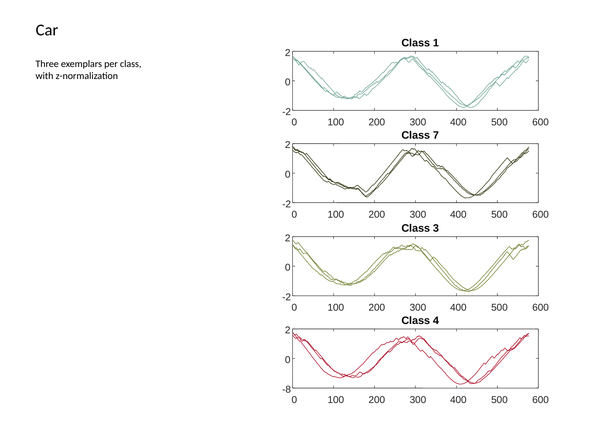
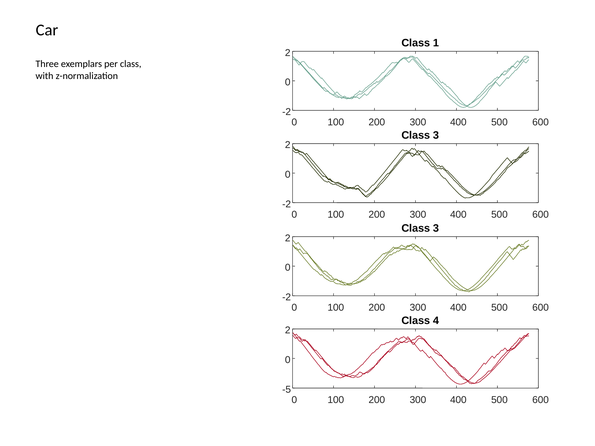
7: 7 -> 3 (436, 135)
-8: -8 -> -5 (287, 390)
